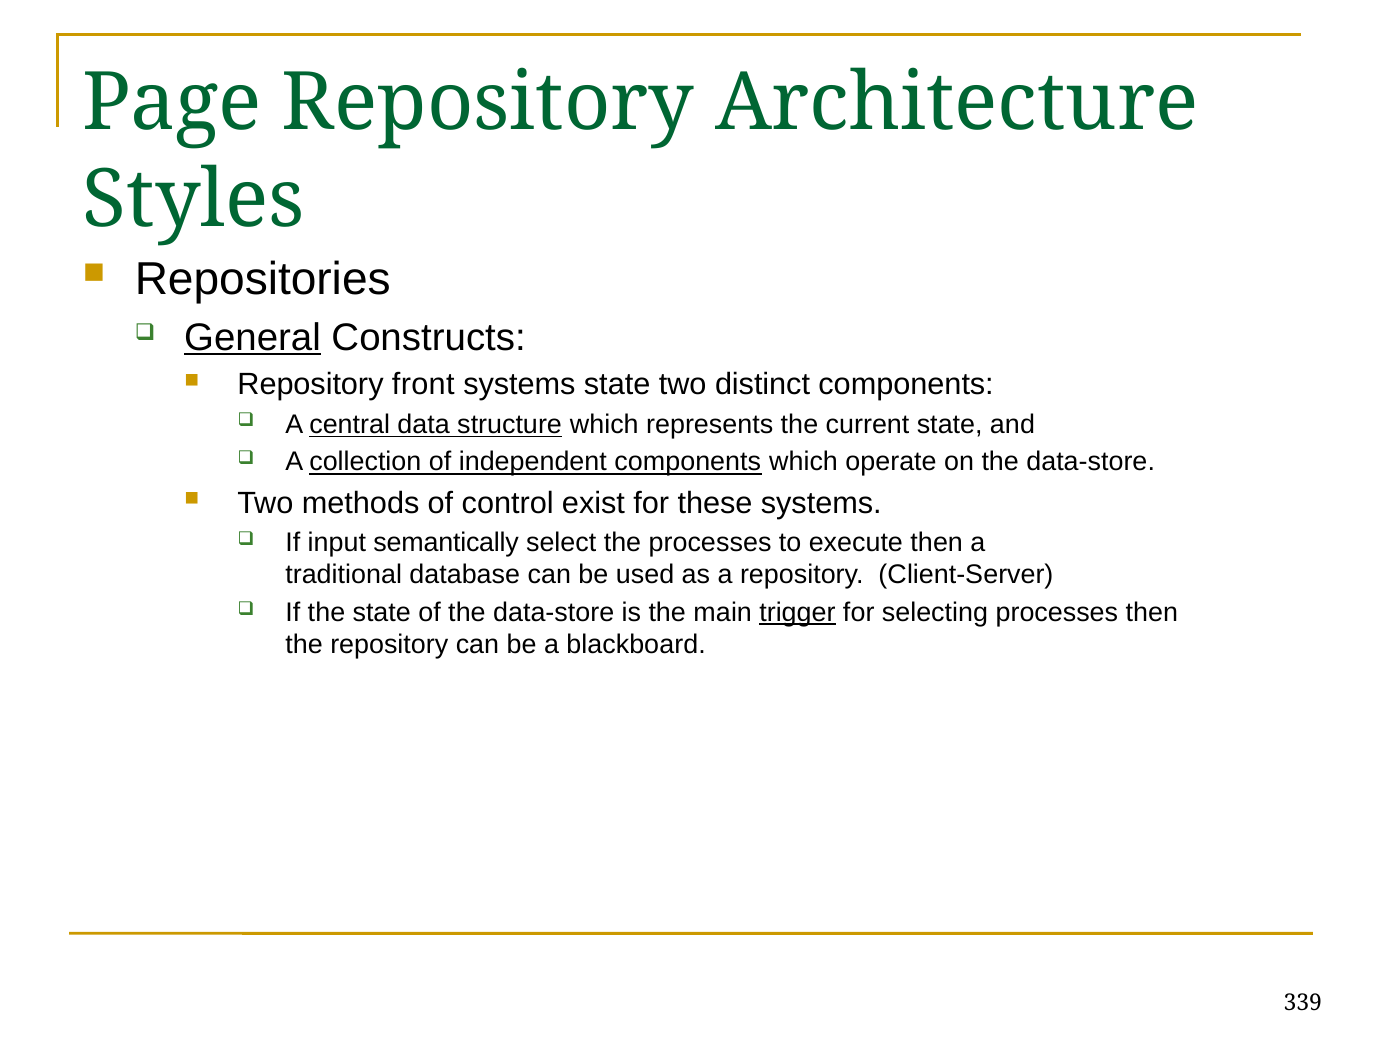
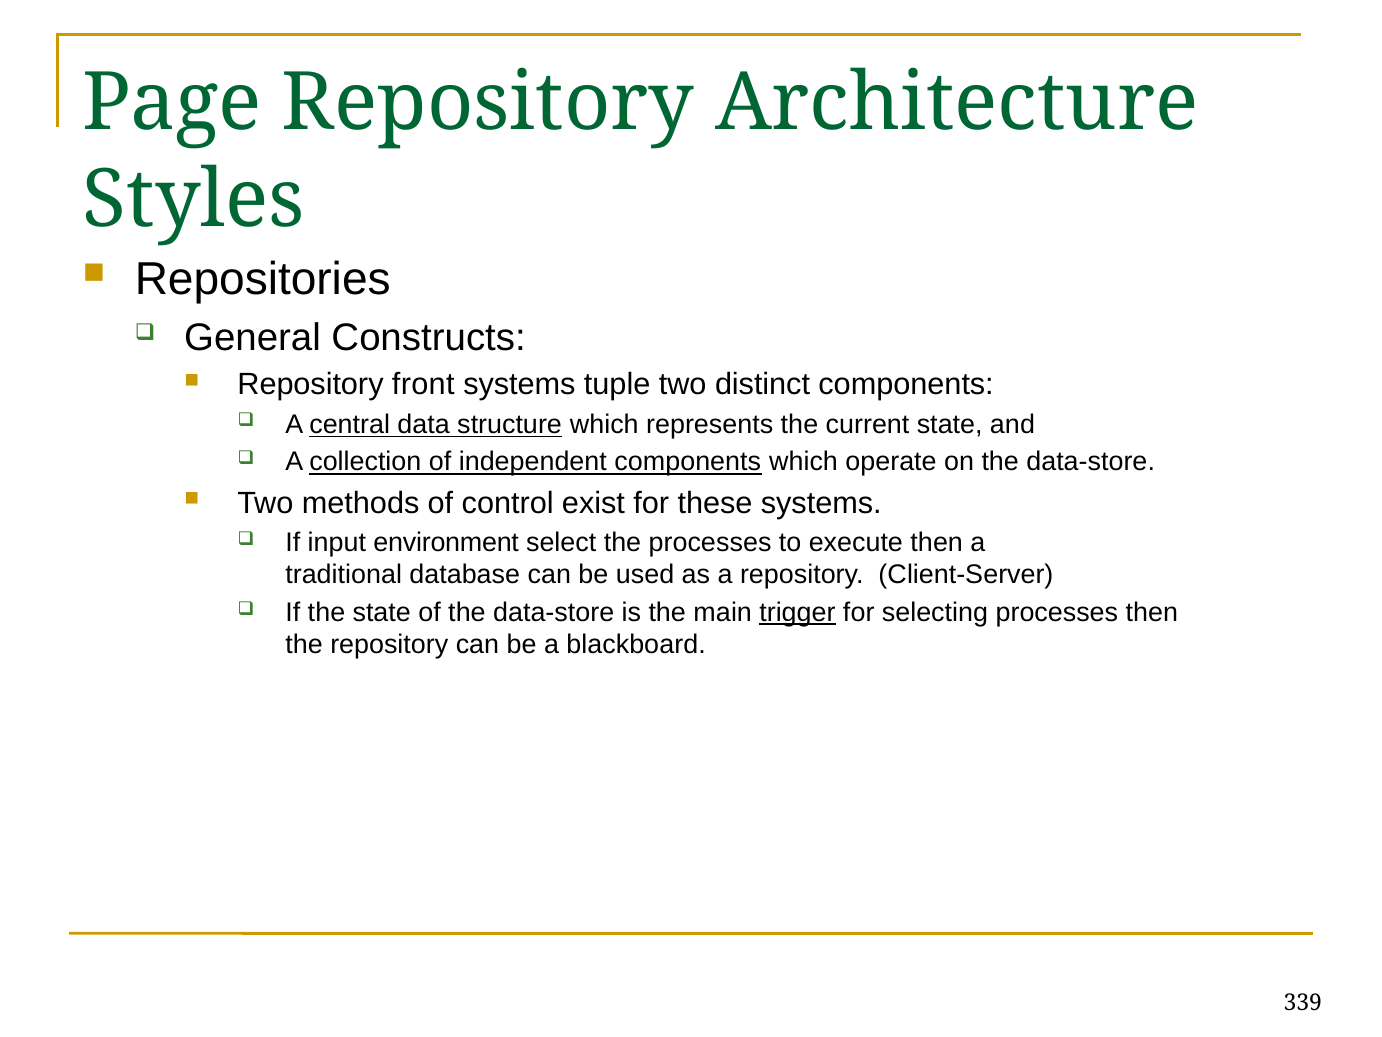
General underline: present -> none (253, 337)
systems state: state -> tuple (617, 385)
semantically: semantically -> environment (446, 542)
